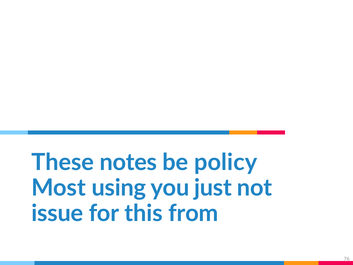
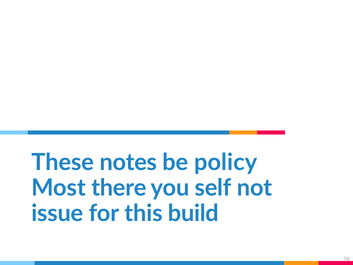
using: using -> there (119, 188)
just: just -> self (213, 188)
from: from -> build (193, 213)
